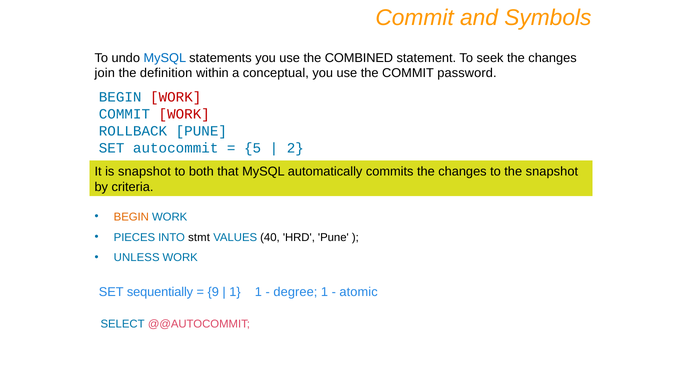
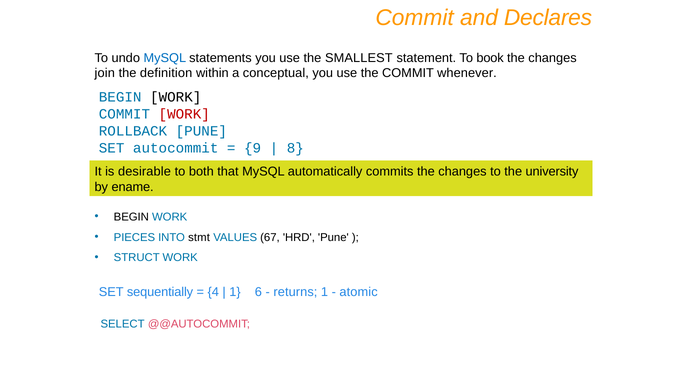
Symbols: Symbols -> Declares (548, 18)
COMBINED: COMBINED -> SMALLEST (359, 58)
seek: seek -> book (490, 58)
password: password -> whenever (467, 73)
WORK colour: red -> black (176, 97)
5: 5 -> 9 (253, 148)
2: 2 -> 8 (295, 148)
is snapshot: snapshot -> desirable (144, 172)
the snapshot: snapshot -> university (552, 172)
criteria: criteria -> ename (133, 187)
BEGIN colour: orange -> black (131, 217)
40: 40 -> 67 (270, 238)
UNLESS: UNLESS -> STRUCT (137, 258)
9: 9 -> 4 (213, 292)
1 1: 1 -> 6 (258, 292)
degree: degree -> returns (295, 292)
